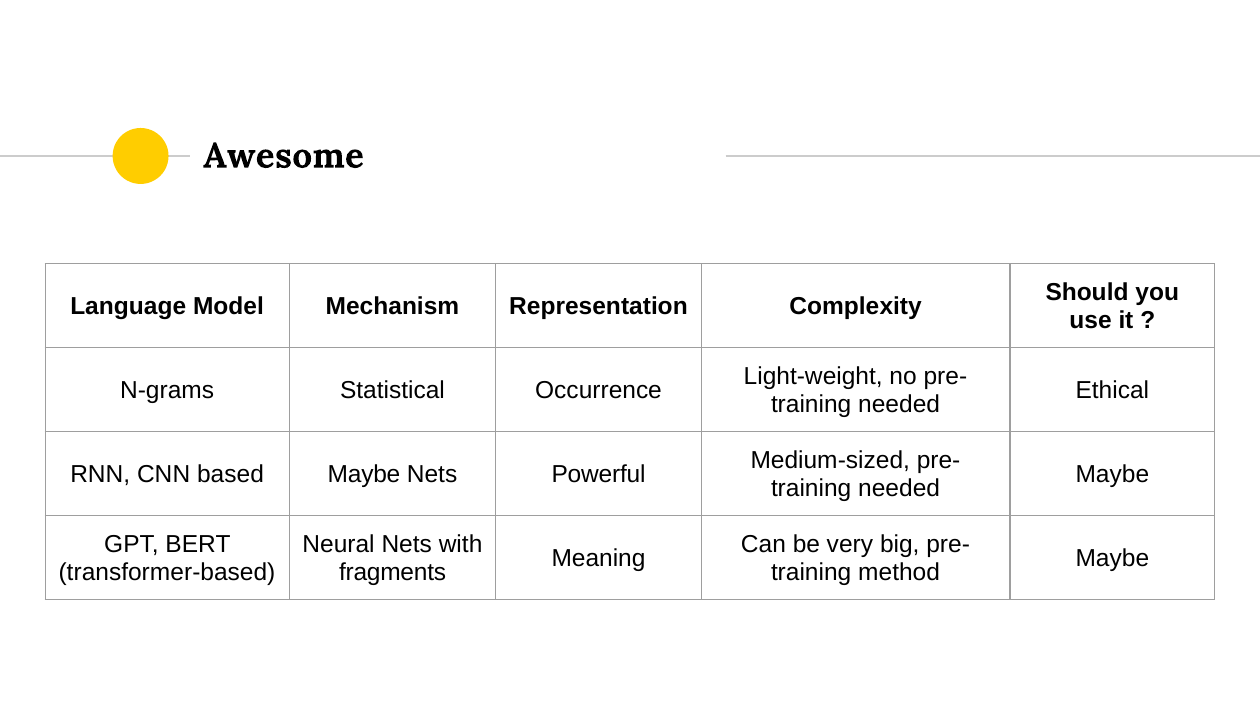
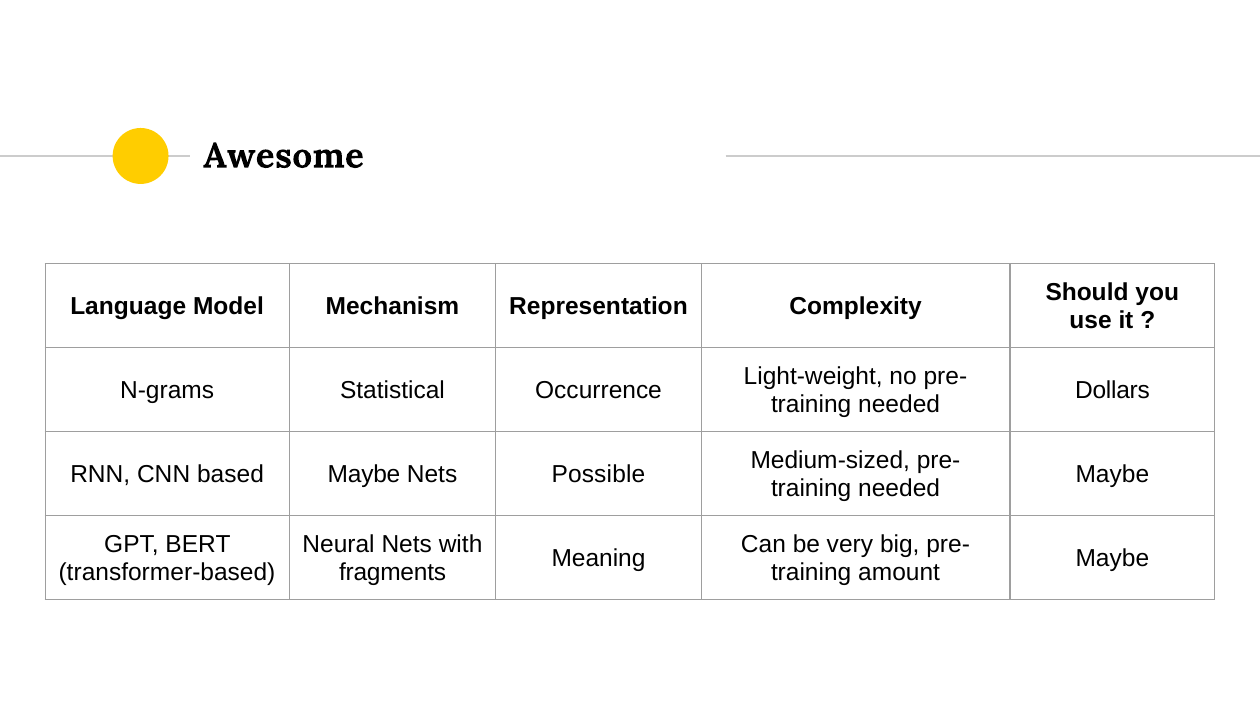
Ethical: Ethical -> Dollars (1112, 390)
Powerful: Powerful -> Possible (598, 474)
method: method -> amount (899, 572)
